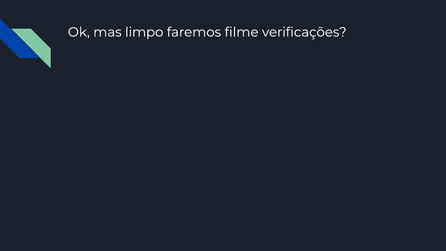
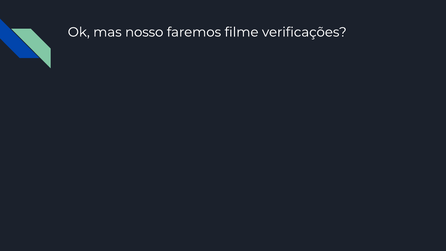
limpo: limpo -> nosso (144, 32)
